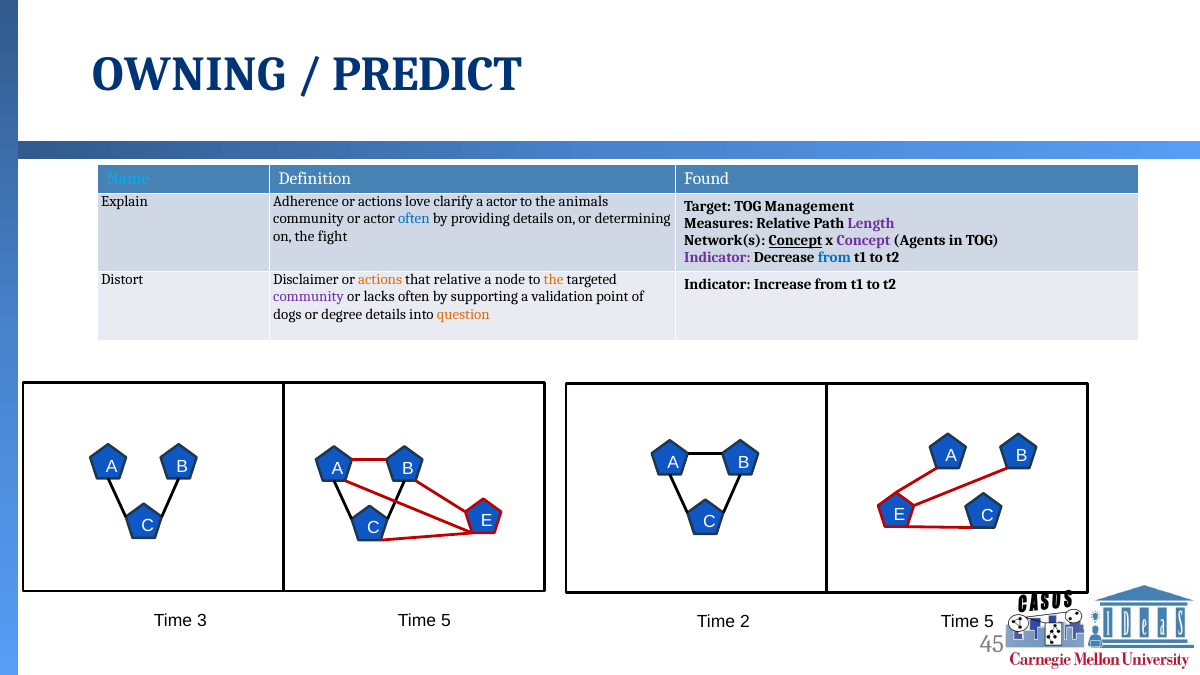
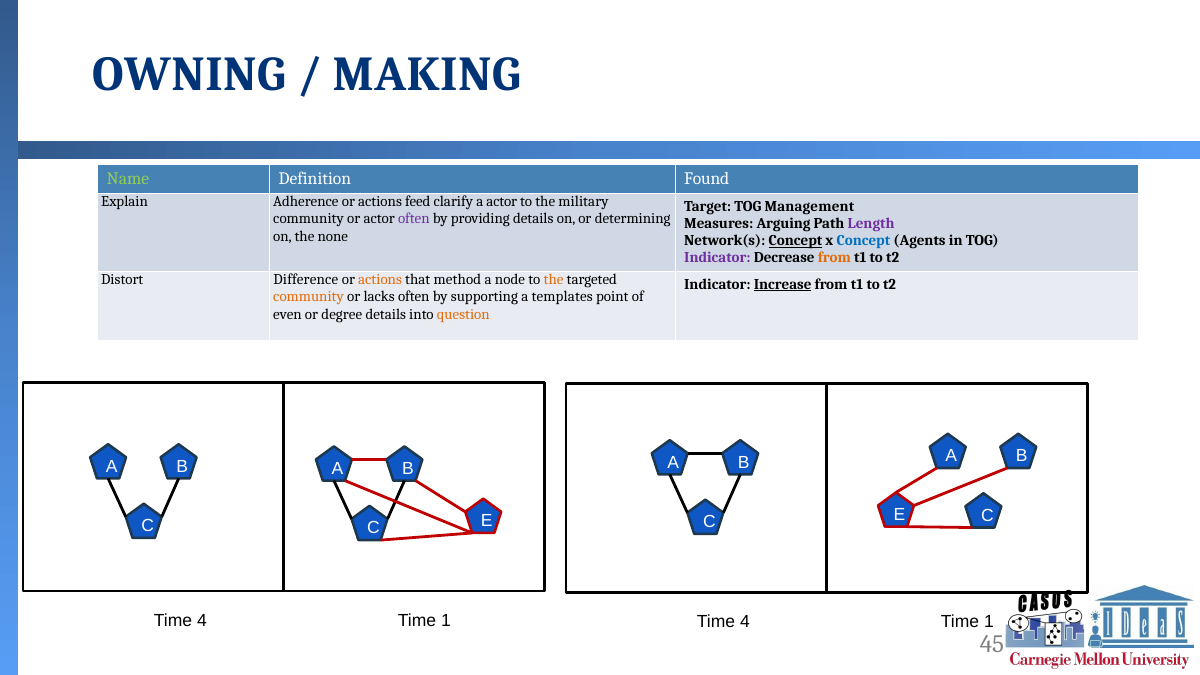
PREDICT: PREDICT -> MAKING (427, 75)
Name colour: light blue -> light green (128, 178)
love: love -> feed (418, 202)
animals: animals -> military (583, 202)
often colour: blue -> purple (414, 219)
Measures Relative: Relative -> Arguing (783, 223)
fight: fight -> none (333, 236)
Concept colour: purple -> blue (863, 241)
from colour: blue -> orange (834, 258)
Disclaimer: Disclaimer -> Difference (306, 280)
that relative: relative -> method (457, 280)
Increase underline: none -> present (783, 284)
community colour: purple -> orange (309, 297)
validation: validation -> templates (562, 297)
dogs: dogs -> even (287, 314)
3: 3 -> 4 (202, 621)
5: 5 -> 1 (446, 621)
2: 2 -> 4 (745, 622)
5: 5 -> 1 (989, 622)
